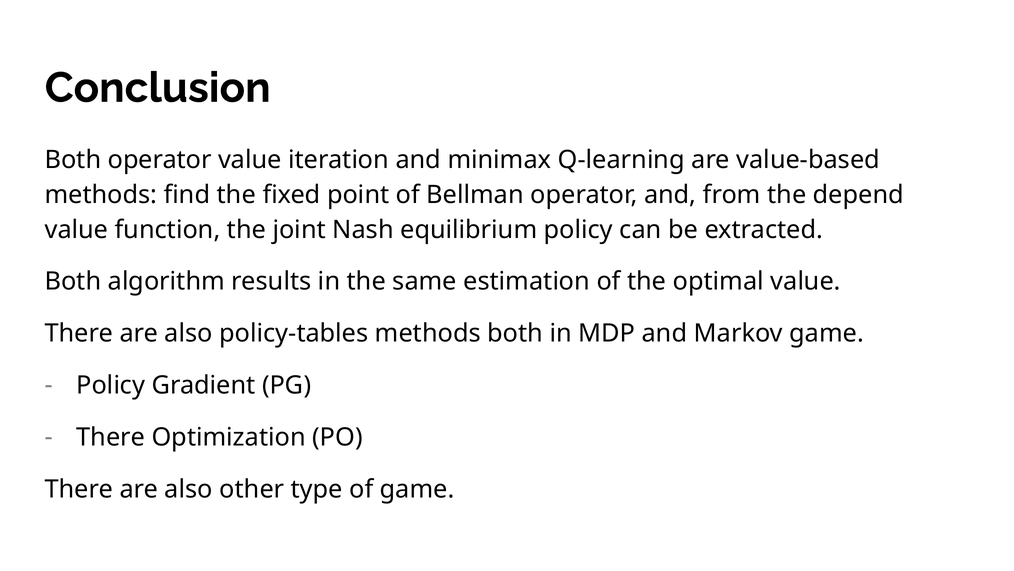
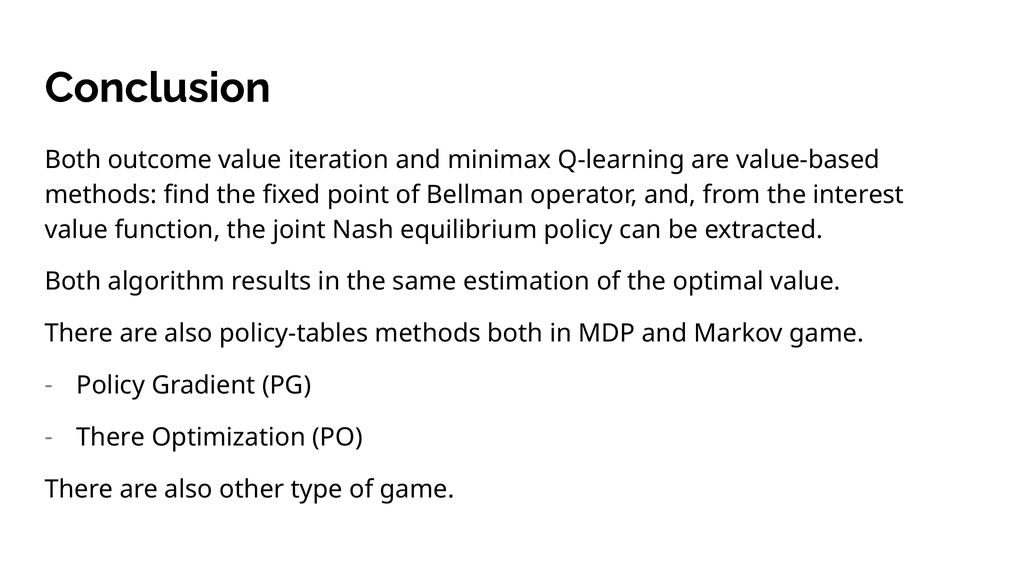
Both operator: operator -> outcome (160, 159)
depend: depend -> interest (858, 194)
